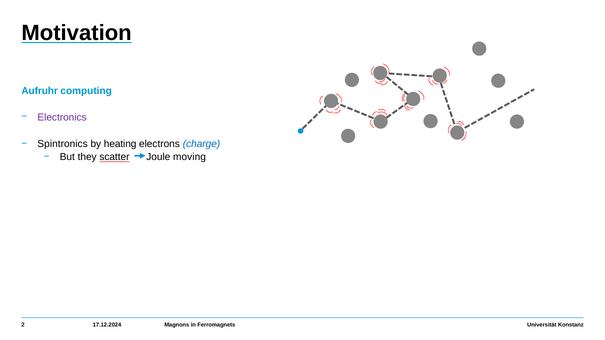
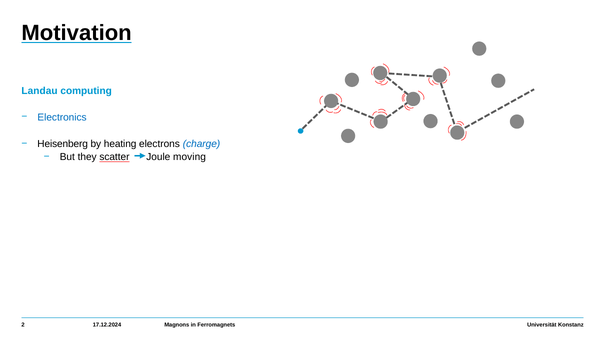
Aufruhr: Aufruhr -> Landau (40, 91)
Electronics colour: purple -> blue (62, 117)
Spintronics: Spintronics -> Heisenberg (63, 144)
